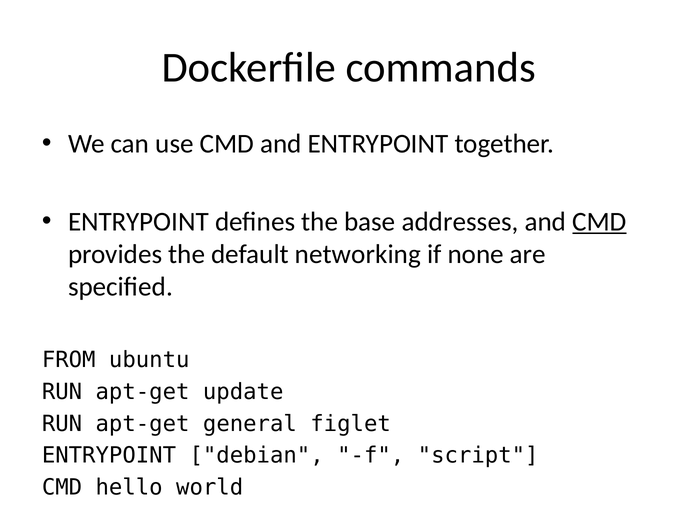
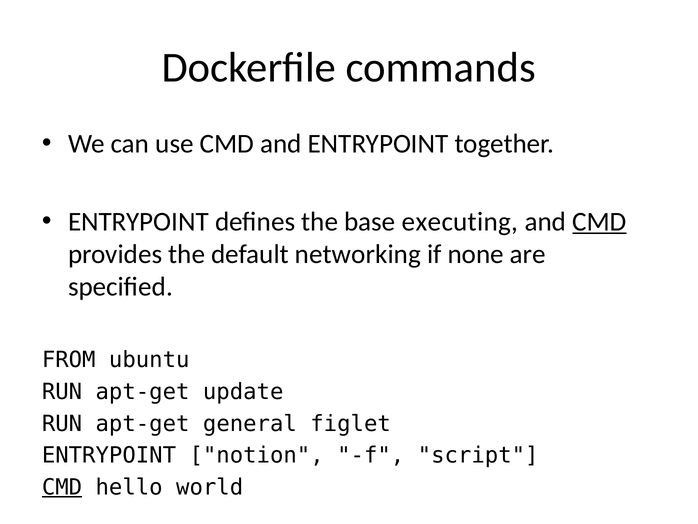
addresses: addresses -> executing (460, 221)
debian: debian -> notion (257, 455)
CMD underline: none -> present (62, 487)
